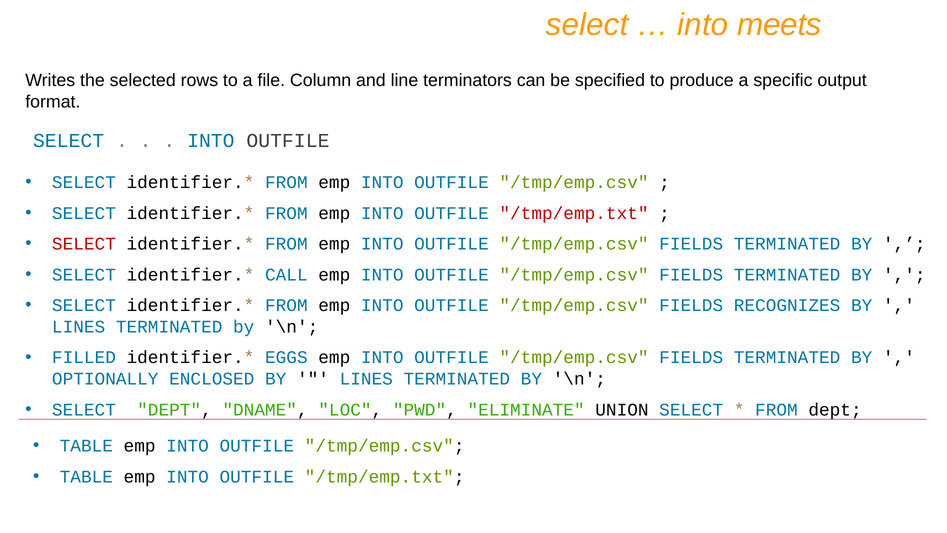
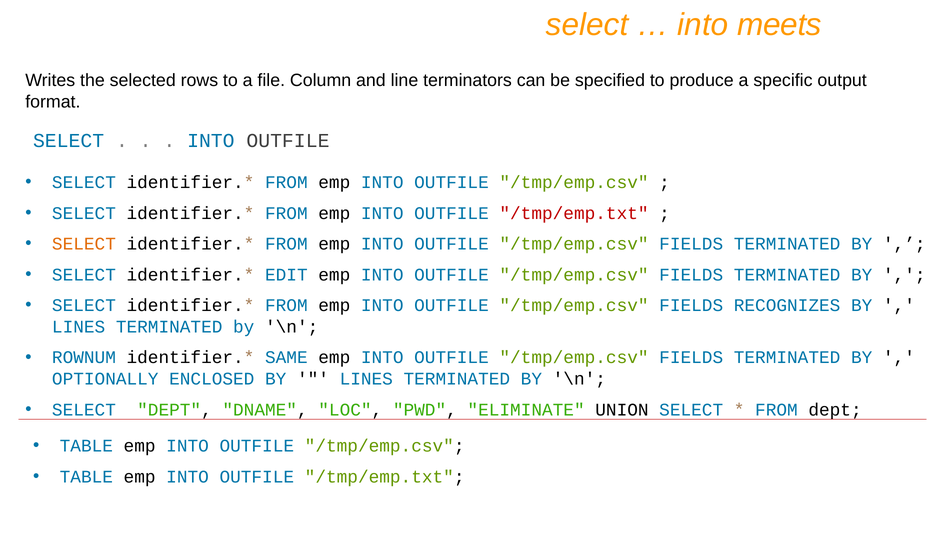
SELECT colour: red -> orange (84, 244)
CALL: CALL -> EDIT (286, 275)
FILLED: FILLED -> ROWNUM (84, 357)
EGGS: EGGS -> SAME (286, 357)
